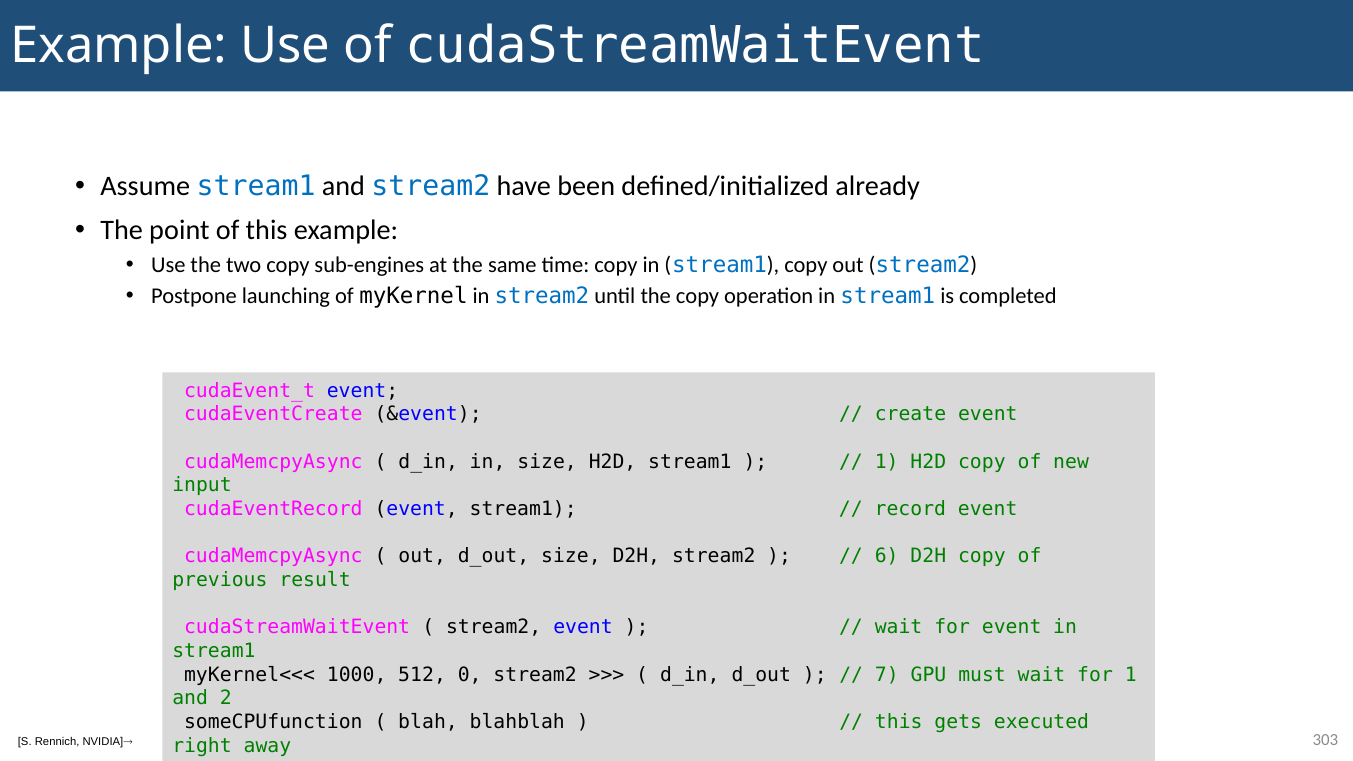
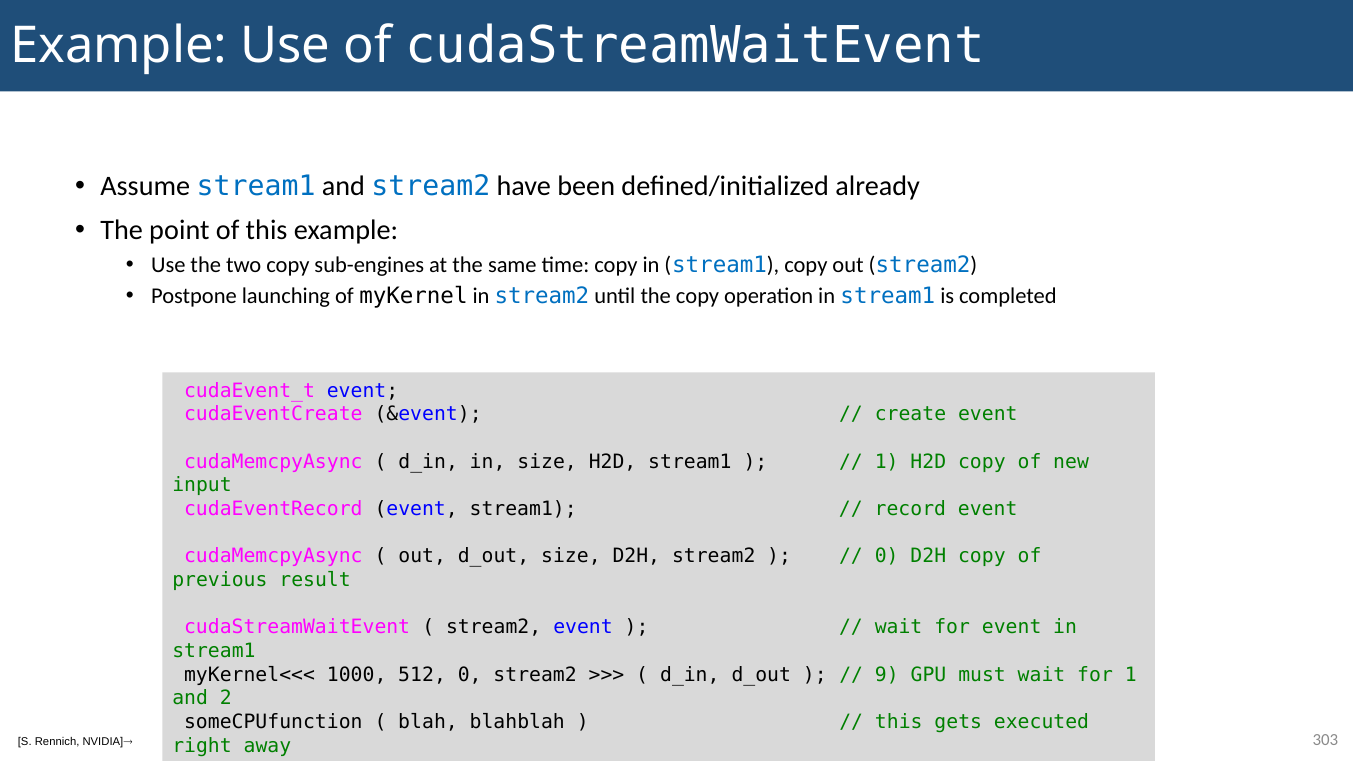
6: 6 -> 0 (887, 556)
7: 7 -> 9 (887, 675)
